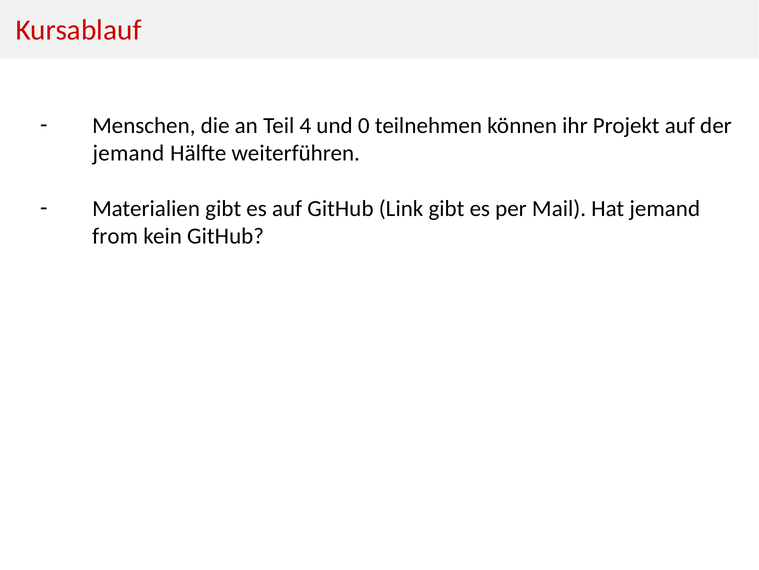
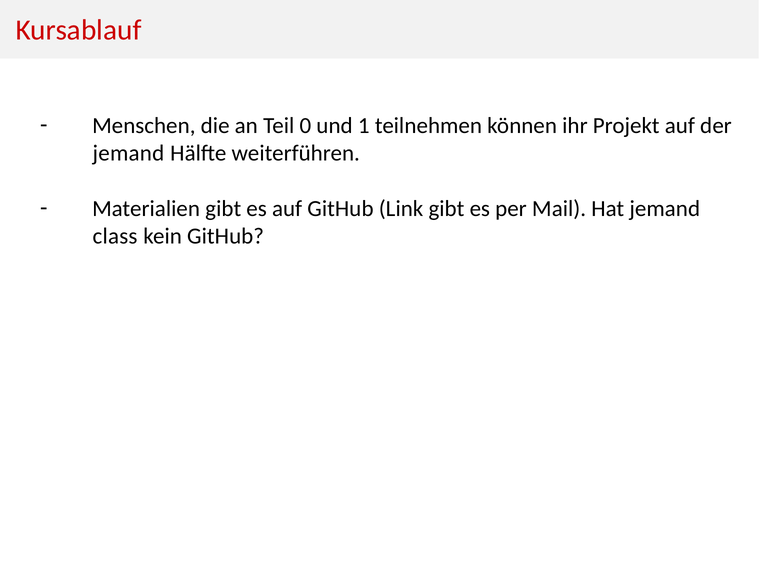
4: 4 -> 0 (305, 125)
0: 0 -> 1 (364, 125)
from: from -> class (115, 236)
